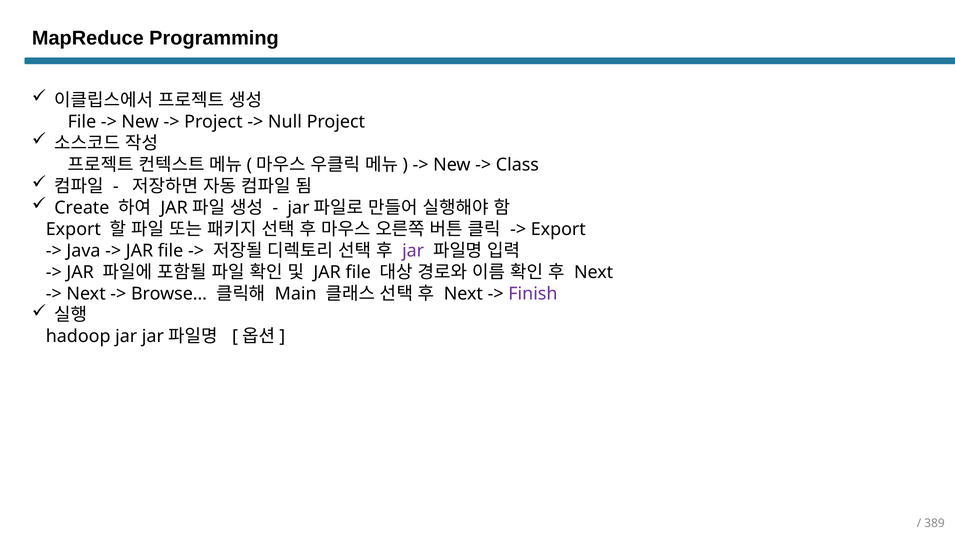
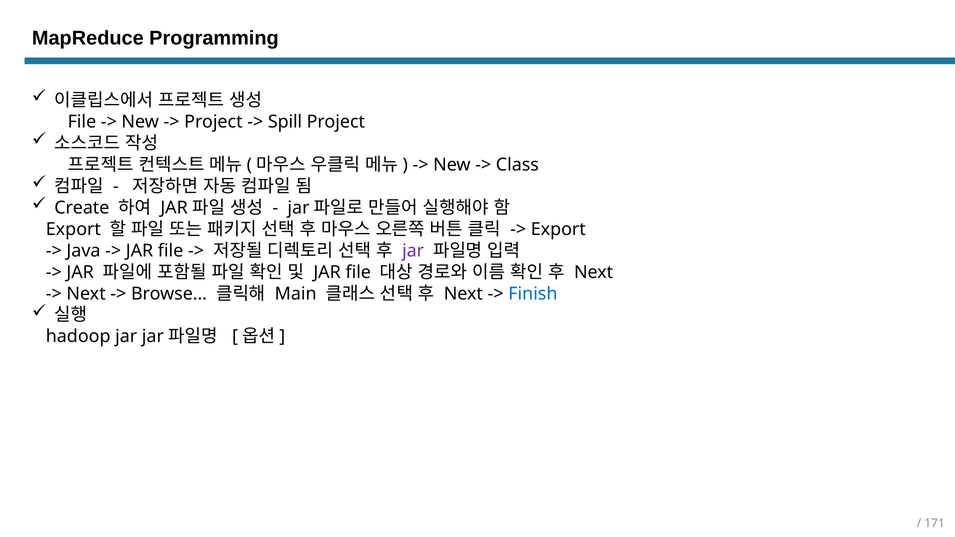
Null: Null -> Spill (285, 122)
Finish colour: purple -> blue (533, 294)
389: 389 -> 171 (935, 523)
